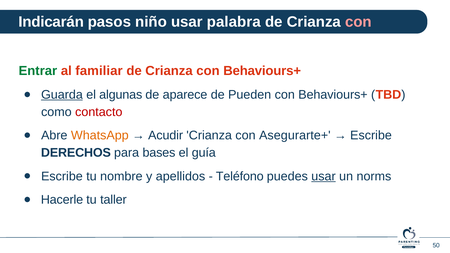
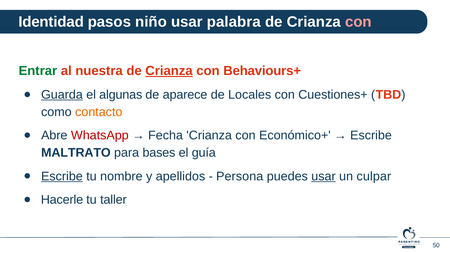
Indicarán: Indicarán -> Identidad (51, 22)
familiar: familiar -> nuestra (99, 71)
Crianza underline: none -> present (169, 71)
Pueden: Pueden -> Locales (250, 95)
Behaviours+: Behaviours+ -> Cuestiones+ (333, 95)
contacto colour: red -> orange (99, 112)
WhatsApp colour: orange -> red (100, 136)
Acudir: Acudir -> Fecha (166, 136)
Asegurarte+: Asegurarte+ -> Económico+ (295, 136)
DERECHOS: DERECHOS -> MALTRATO (76, 153)
Escribe underline: none -> present (62, 176)
Teléfono: Teléfono -> Persona (240, 176)
norms: norms -> culpar (374, 176)
